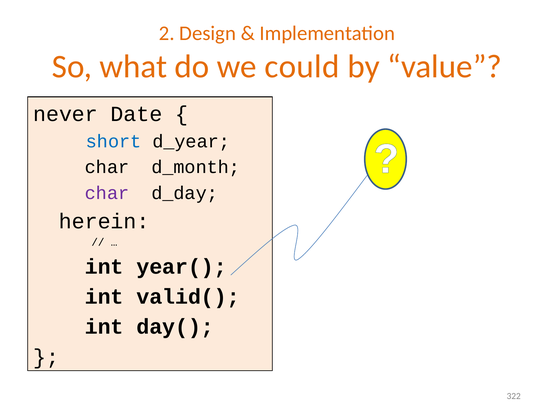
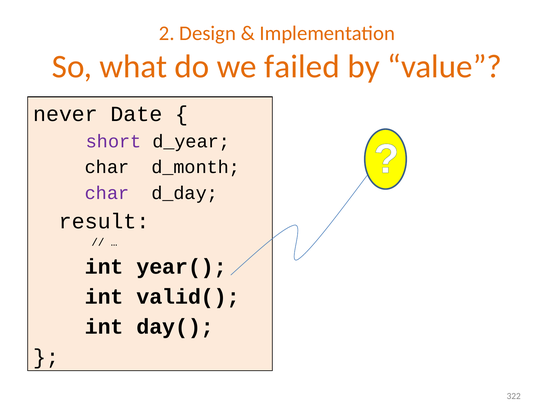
could: could -> failed (302, 67)
short colour: blue -> purple (114, 142)
herein: herein -> result (104, 222)
